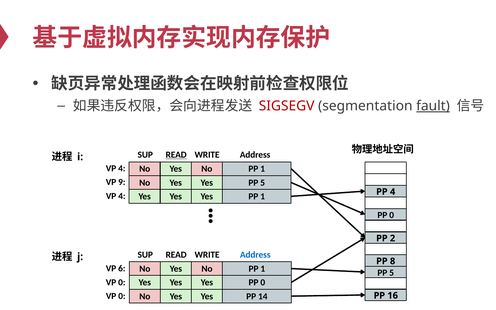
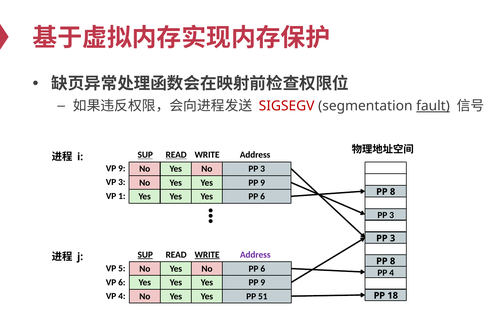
SUP underline: none -> present (145, 155)
4: 4 -> 9 (122, 168)
1: 1 -> 3 (263, 169)
VP 9: 9 -> 3 (122, 182)
5: 5 -> 9 (263, 183)
4: 4 -> 8 (393, 192)
4: 4 -> 1 (122, 196)
1: 1 -> 6 (263, 197)
0: 0 -> 3 (392, 215)
2: 2 -> 3 (393, 238)
SUP underline: none -> present (145, 255)
WRITE underline: none -> present (207, 255)
Address colour: blue -> purple (255, 255)
6: 6 -> 5 (122, 269)
1: 1 -> 6 (263, 269)
5: 5 -> 4 (392, 273)
0: 0 -> 6 (122, 282)
0: 0 -> 9 (263, 283)
0: 0 -> 4 (122, 296)
14: 14 -> 51 (263, 296)
16: 16 -> 18 (393, 296)
